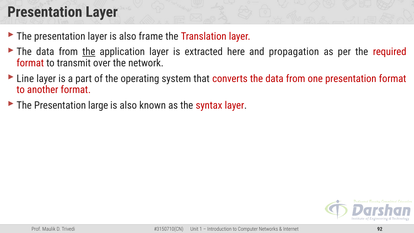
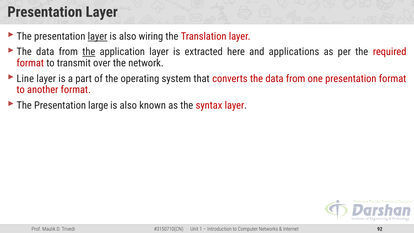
layer underline: none -> present (97, 36)
frame: frame -> wiring (151, 36)
propagation: propagation -> applications (294, 52)
